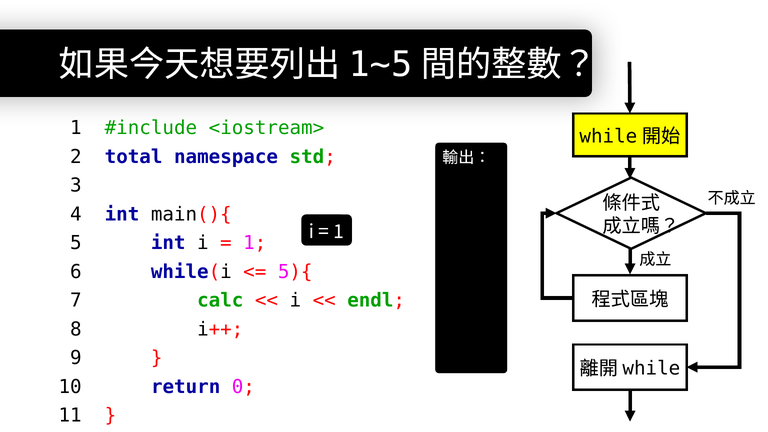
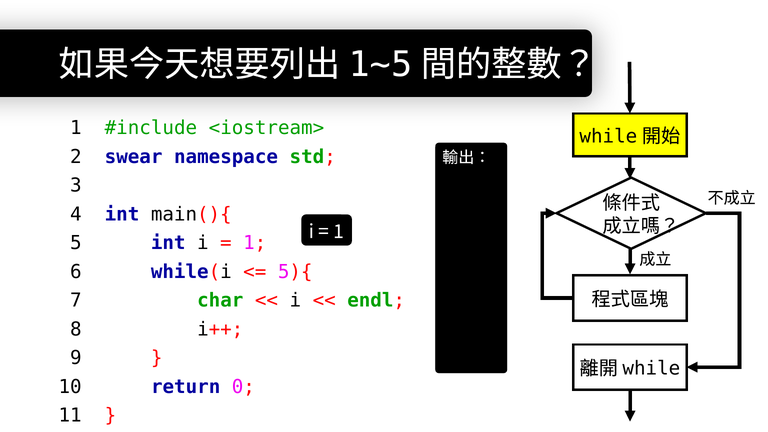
total: total -> swear (134, 157)
calc: calc -> char (220, 301)
